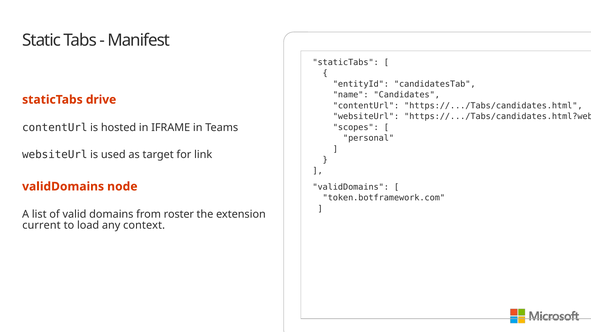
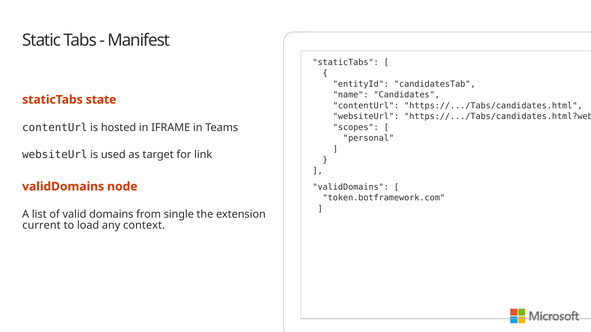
drive: drive -> state (101, 100)
roster: roster -> single (179, 215)
